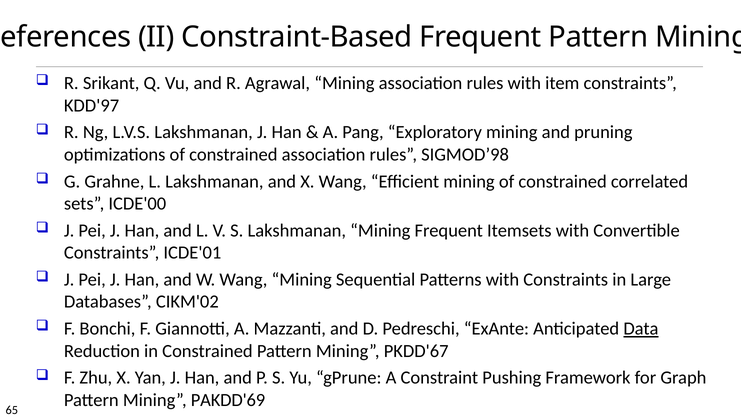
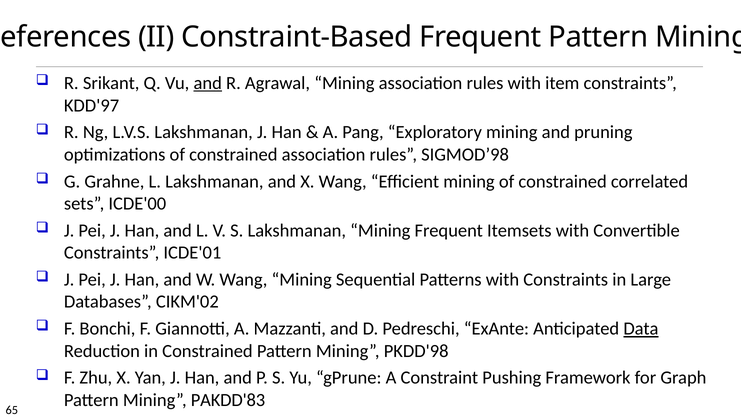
and underline: none -> present (208, 83)
PKDD'67: PKDD'67 -> PKDD'98 (416, 351)
PAKDD'69: PAKDD'69 -> PAKDD'83 (228, 400)
